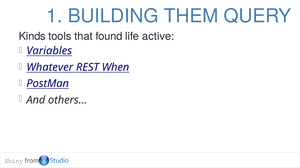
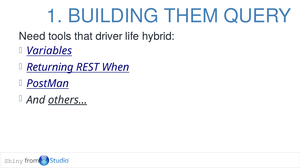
Kinds: Kinds -> Need (32, 36)
found: found -> driver (109, 36)
active: active -> hybrid (158, 36)
Whatever: Whatever -> Returning (50, 68)
others… underline: none -> present (68, 100)
